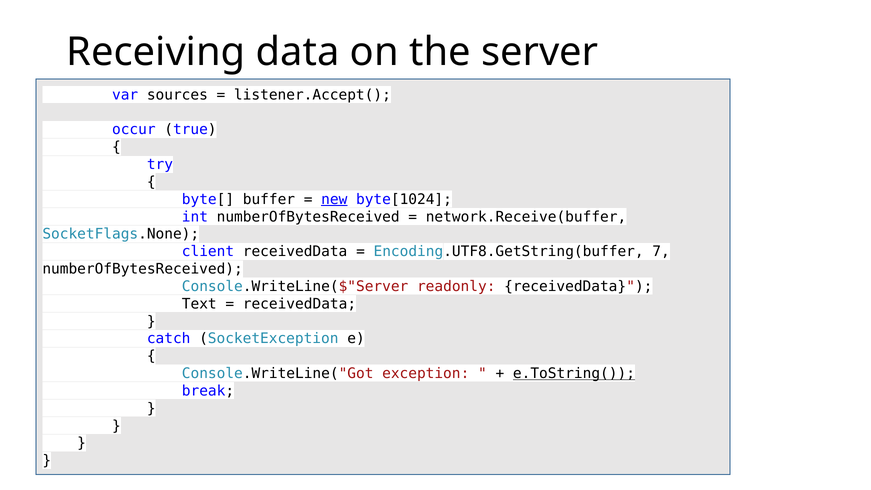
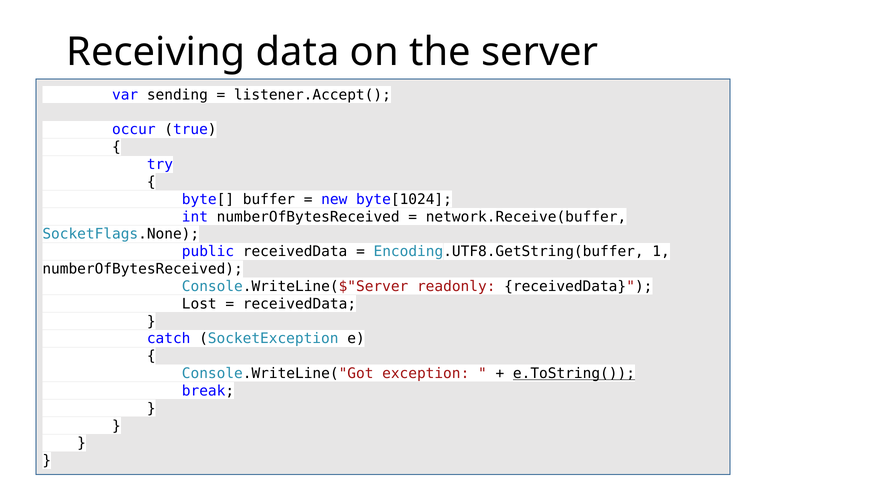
sources: sources -> sending (177, 95)
new underline: present -> none (334, 199)
client: client -> public (208, 252)
7: 7 -> 1 (661, 252)
Text: Text -> Lost (199, 304)
